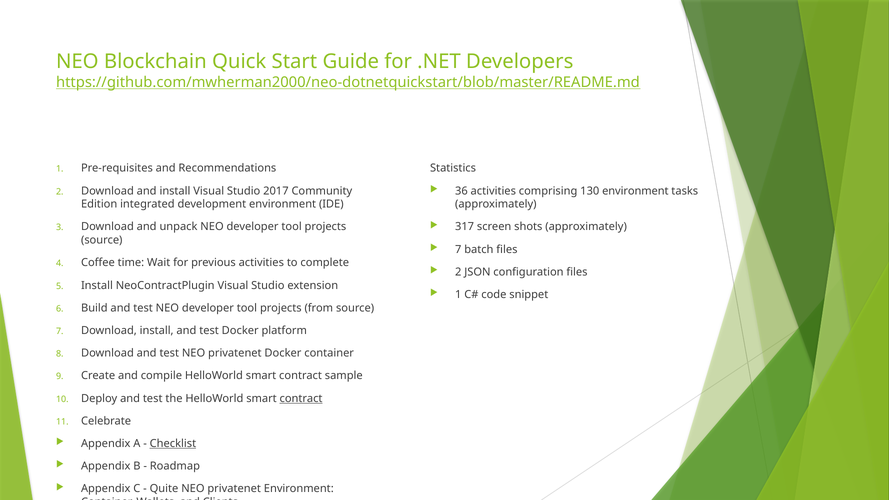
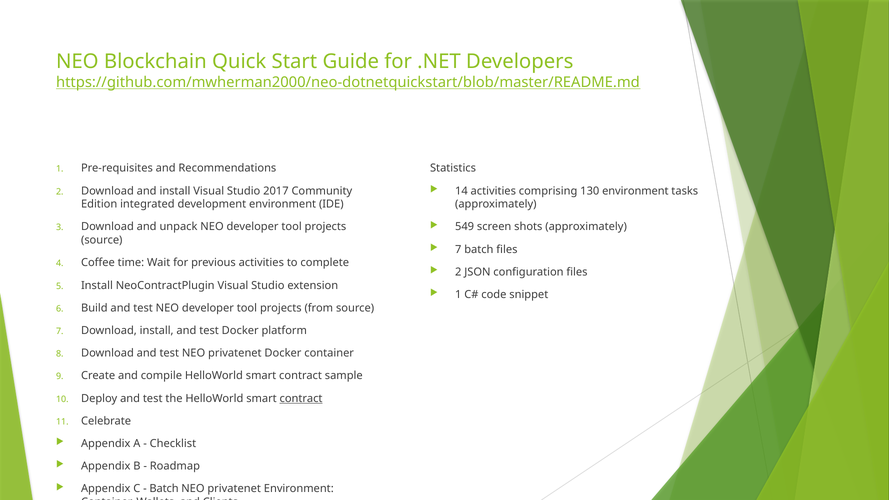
36: 36 -> 14 (461, 191)
317: 317 -> 549 (465, 227)
Checklist underline: present -> none (173, 444)
Quite: Quite -> Batch (164, 489)
